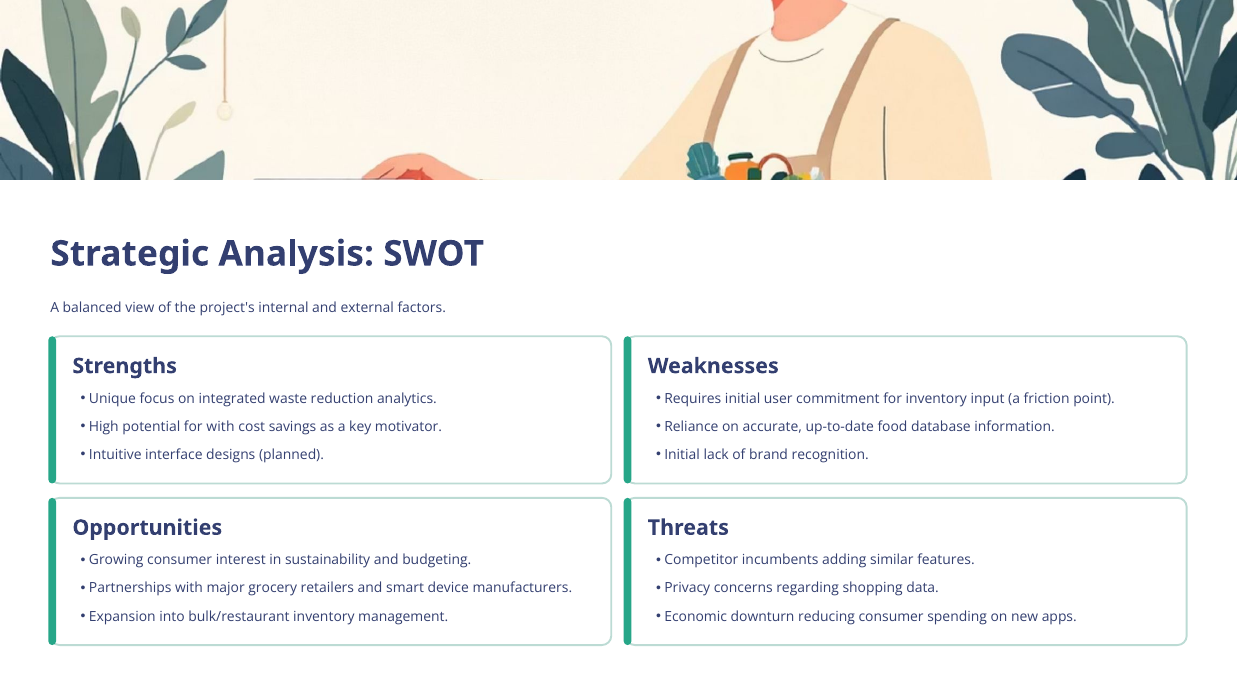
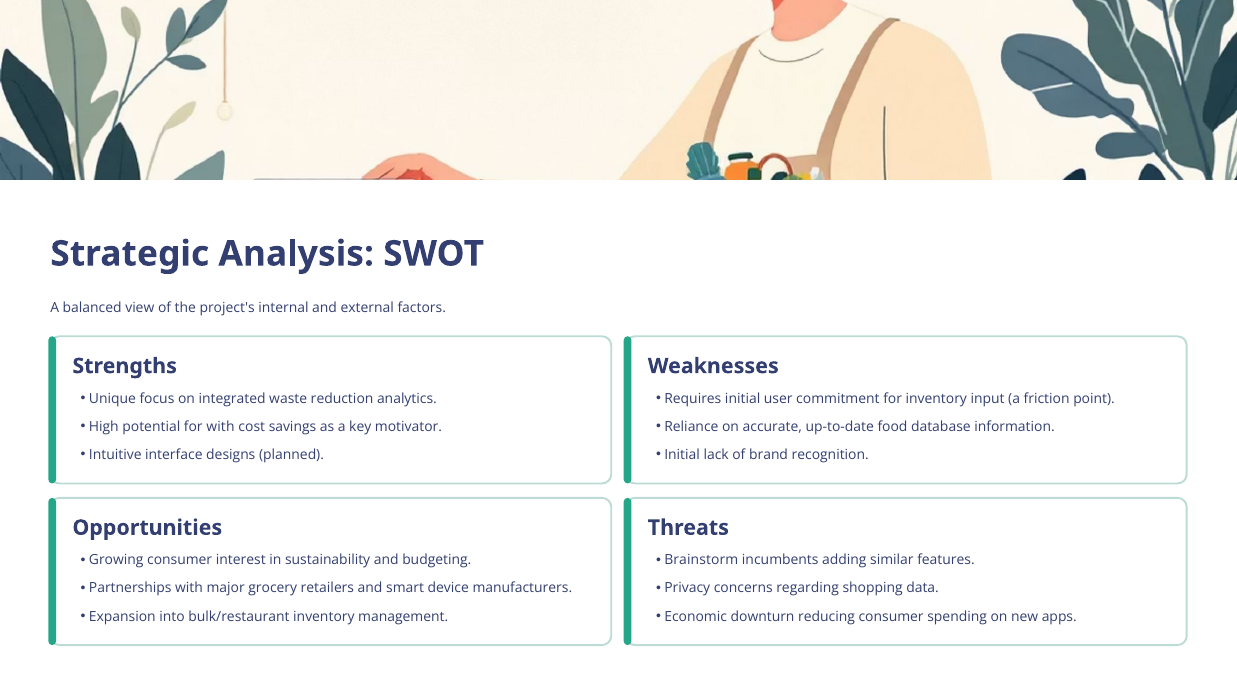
Competitor: Competitor -> Brainstorm (701, 560)
